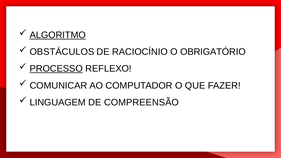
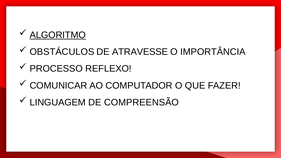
RACIOCÍNIO: RACIOCÍNIO -> ATRAVESSE (140, 52)
OBRIGATÓRIO: OBRIGATÓRIO -> IMPORTÂNCIA (213, 52)
PROCESSO underline: present -> none (56, 69)
